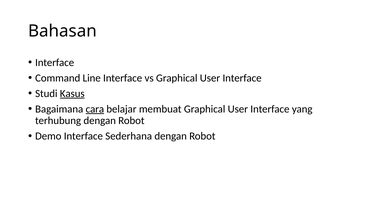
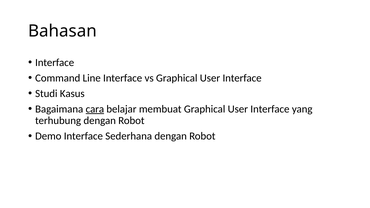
Kasus underline: present -> none (72, 94)
